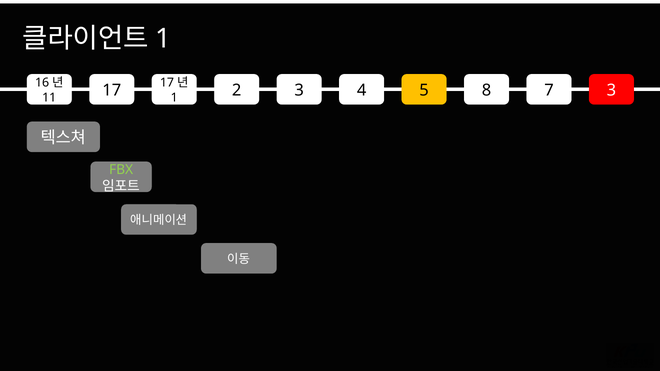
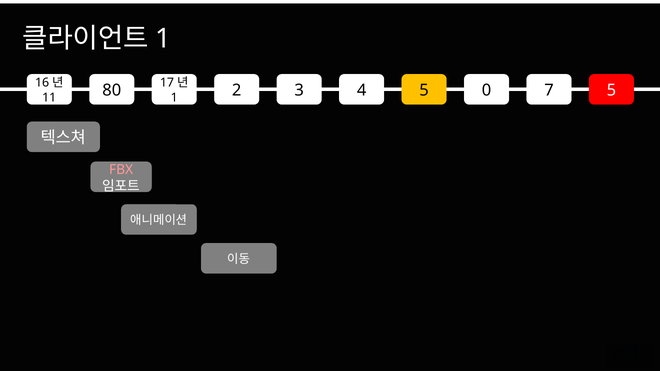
8: 8 -> 0 (487, 91)
5 3: 3 -> 5 (611, 91)
17: 17 -> 80 (112, 91)
FBX colour: light green -> pink (121, 170)
